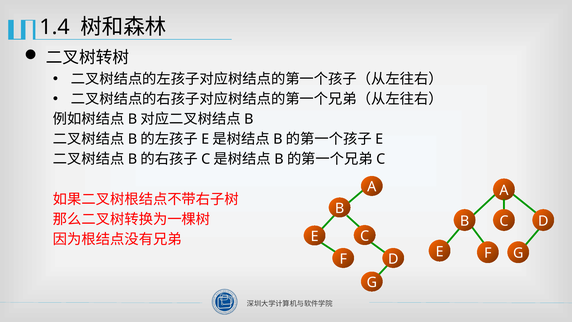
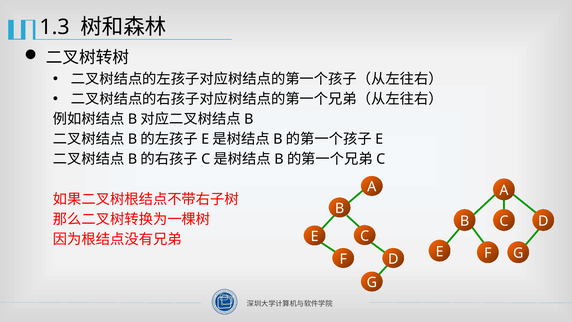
1.4: 1.4 -> 1.3 (55, 27)
